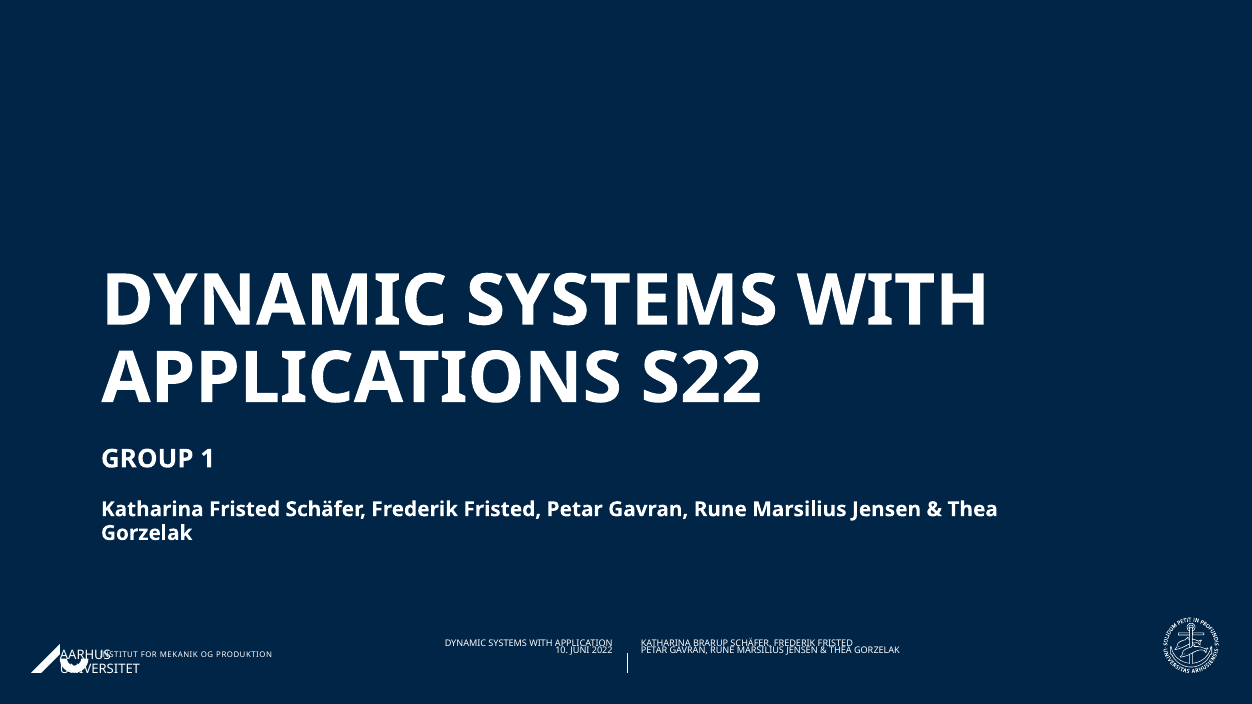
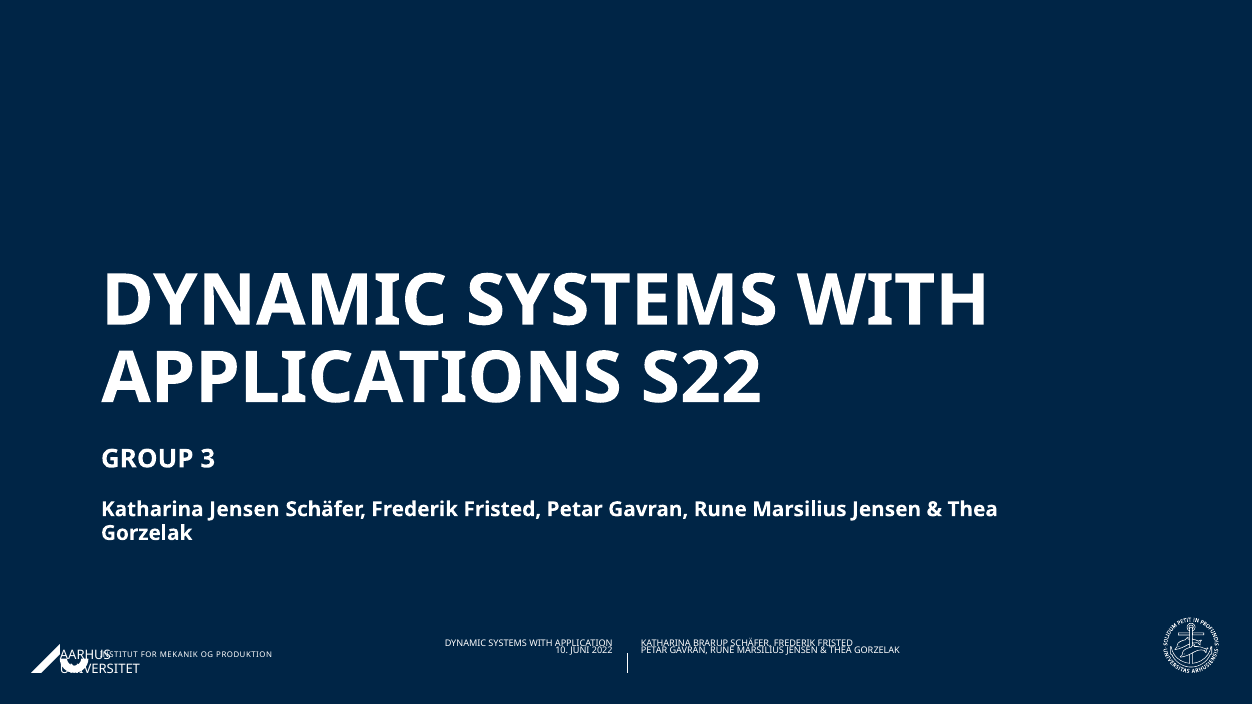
1: 1 -> 3 (208, 459)
Katharina Fristed: Fristed -> Jensen (244, 510)
